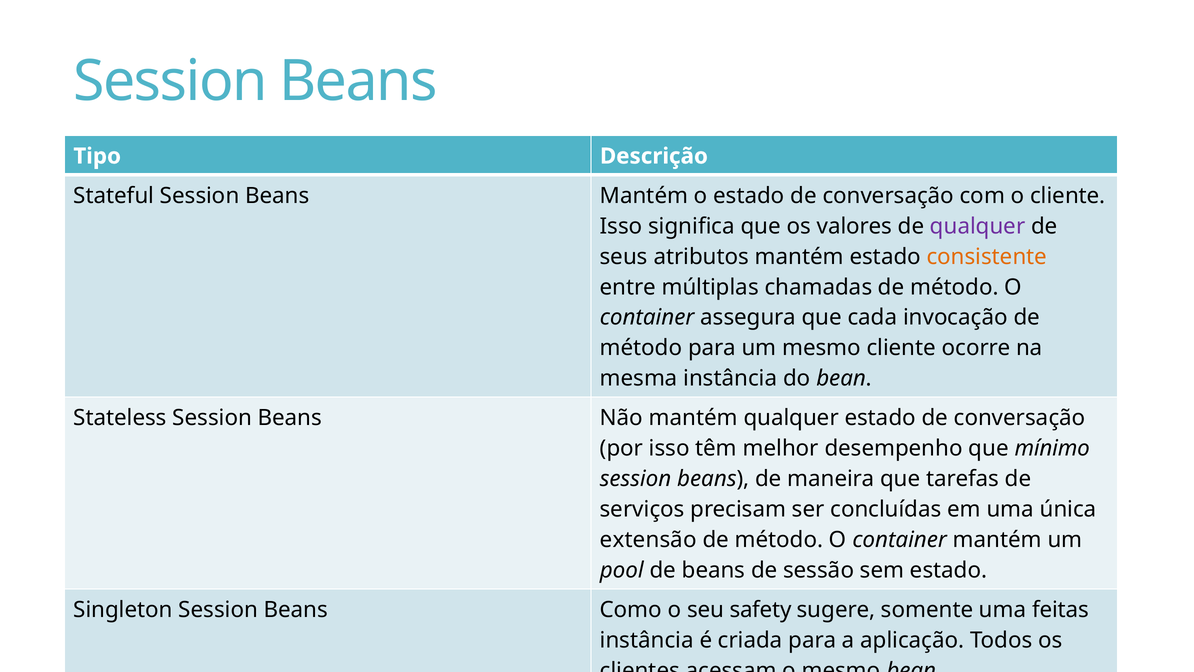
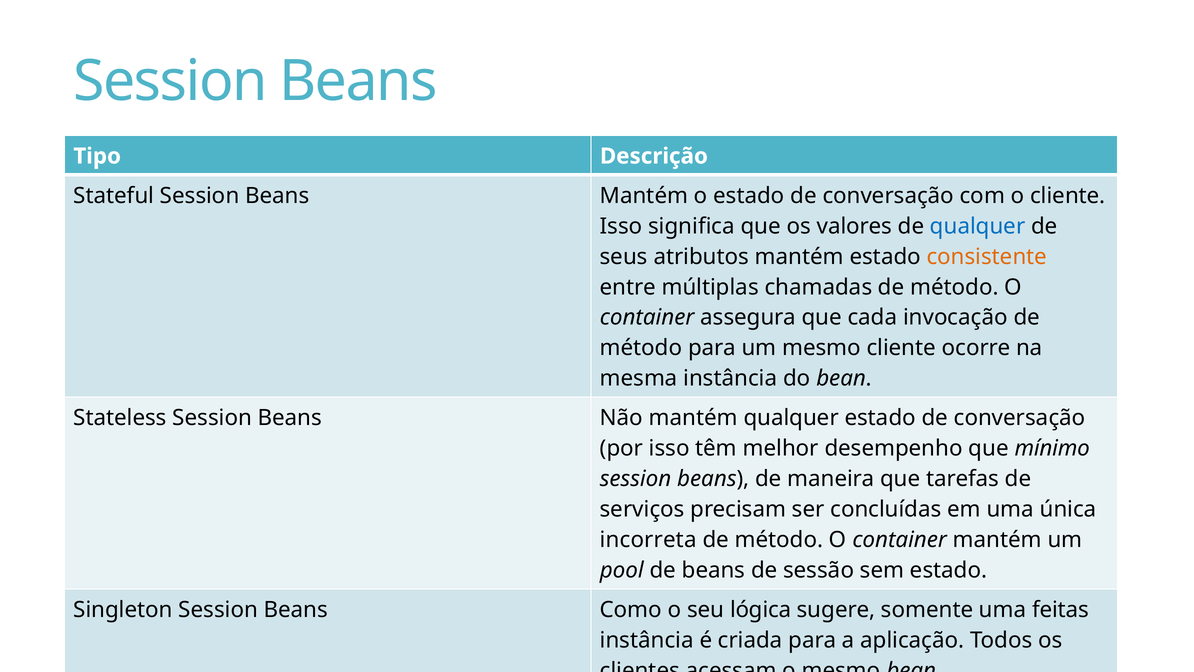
qualquer colour: purple -> blue (978, 226)
extensão: extensão -> incorreta (648, 540)
safety: safety -> lógica (761, 610)
